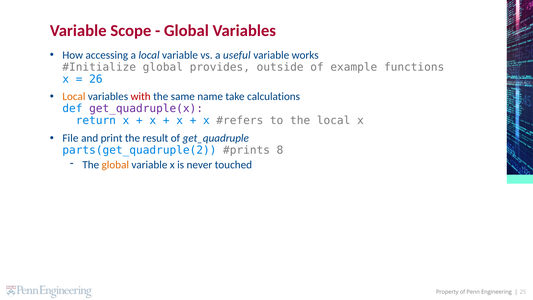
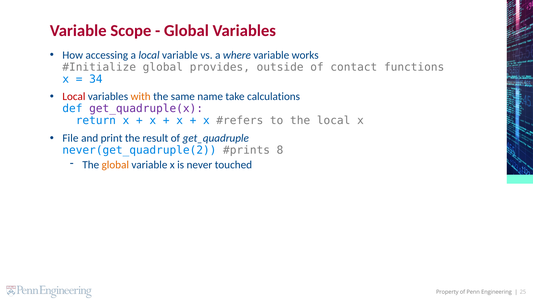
useful: useful -> where (237, 55)
example: example -> contact (354, 67)
26: 26 -> 34 (96, 79)
Local colour: orange -> red (74, 97)
with colour: red -> orange (141, 97)
parts(get_quadruple(2: parts(get_quadruple(2 -> never(get_quadruple(2 (139, 150)
